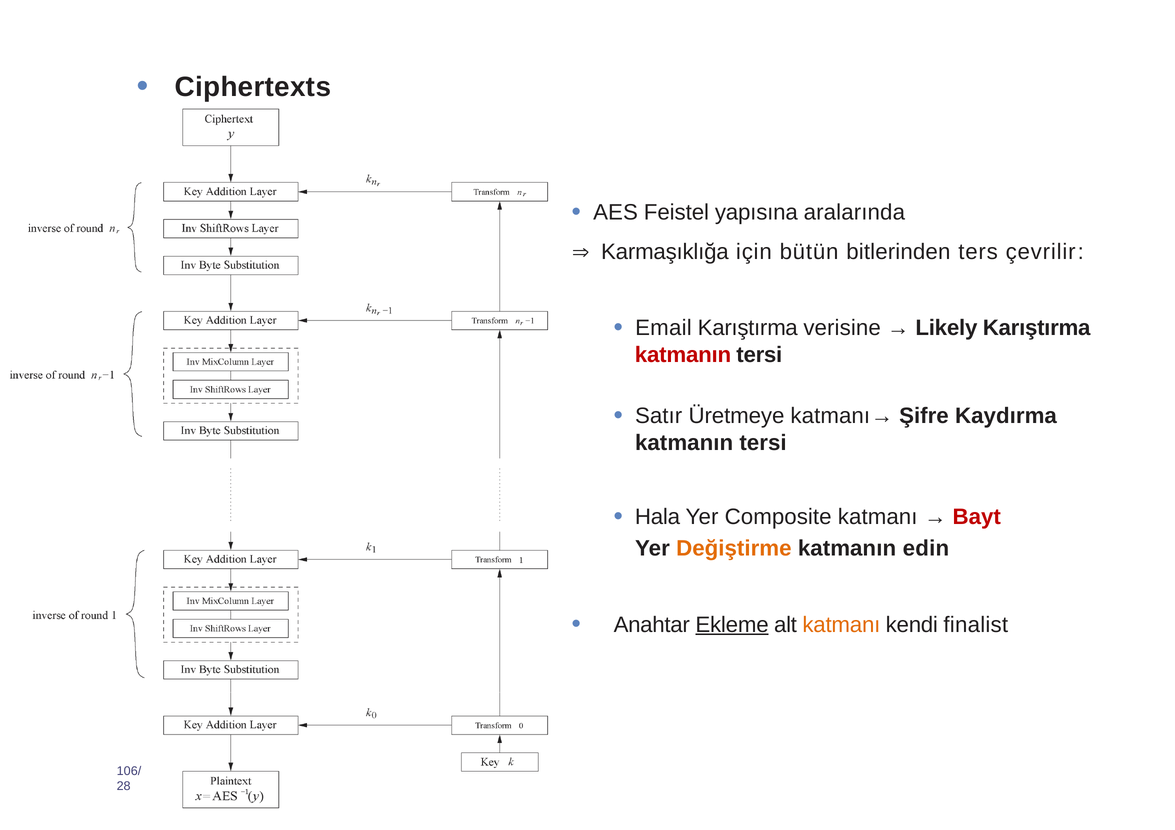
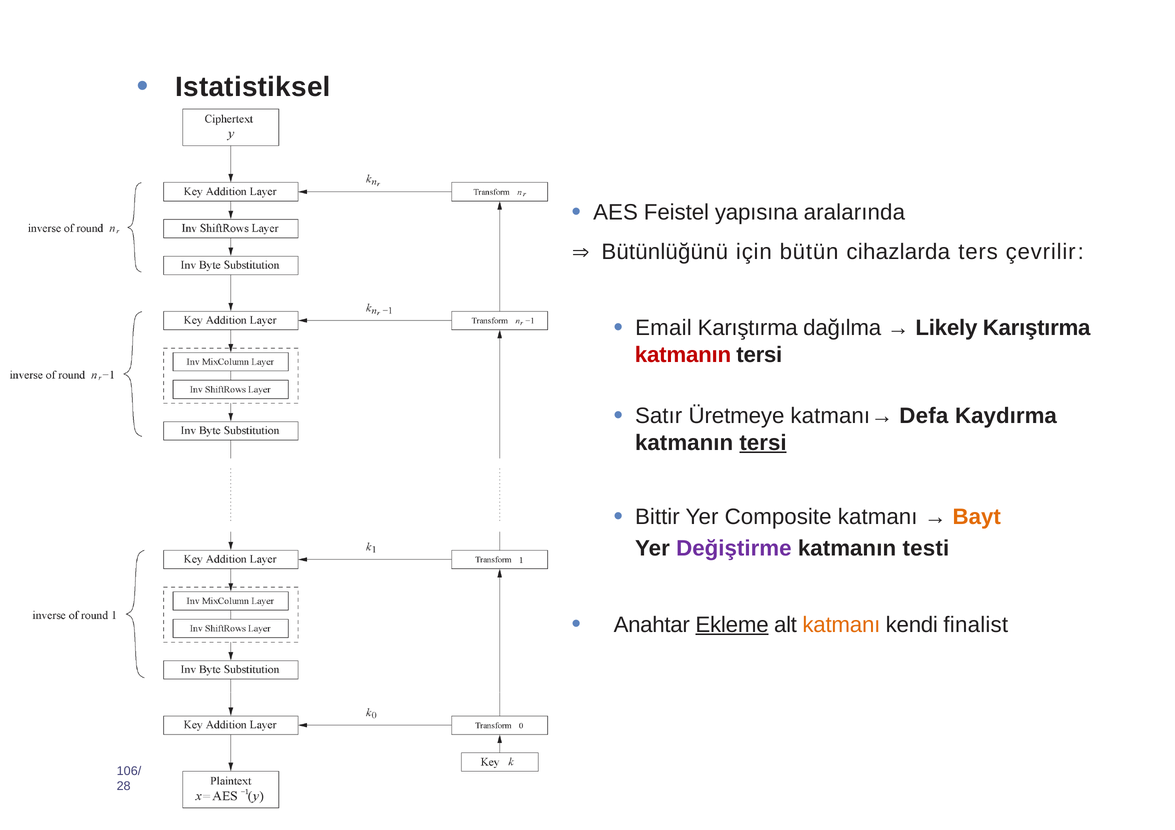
Ciphertexts: Ciphertexts -> Istatistiksel (253, 87)
Karmaşıklığa: Karmaşıklığa -> Bütünlüğünü (665, 252)
bitlerinden: bitlerinden -> cihazlarda (898, 252)
verisine: verisine -> dağılma (842, 328)
Şifre: Şifre -> Defa (924, 416)
tersi underline: none -> present (763, 443)
Hala: Hala -> Bittir (657, 517)
Bayt colour: red -> orange (977, 517)
Değiştirme colour: orange -> purple (734, 549)
edin: edin -> testi (926, 549)
